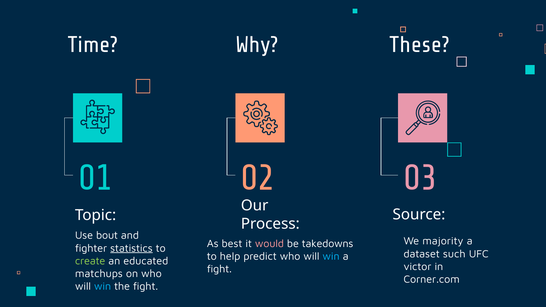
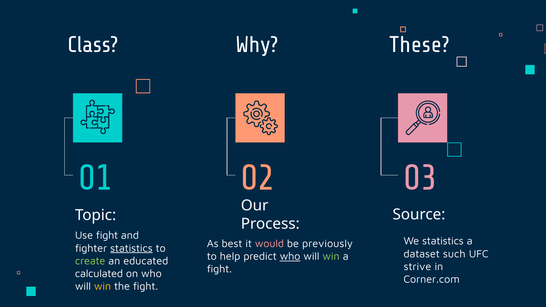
Time: Time -> Class (93, 45)
Use bout: bout -> fight (107, 236)
We majority: majority -> statistics (443, 241)
takedowns: takedowns -> previously (327, 244)
who underline: none -> present (290, 256)
win colour: light blue -> light green (331, 256)
victor: victor -> strive (417, 267)
matchups: matchups -> calculated (99, 274)
win colour: light blue -> yellow (103, 287)
